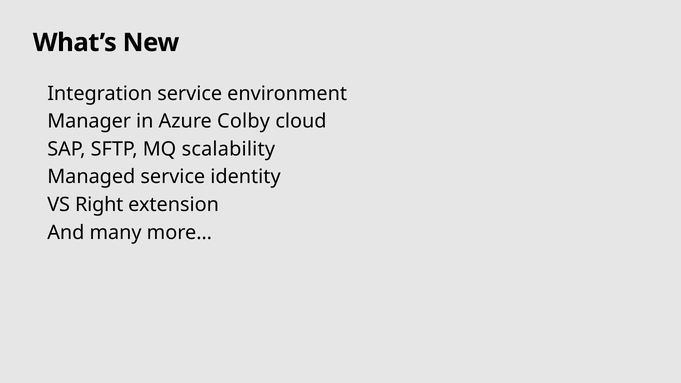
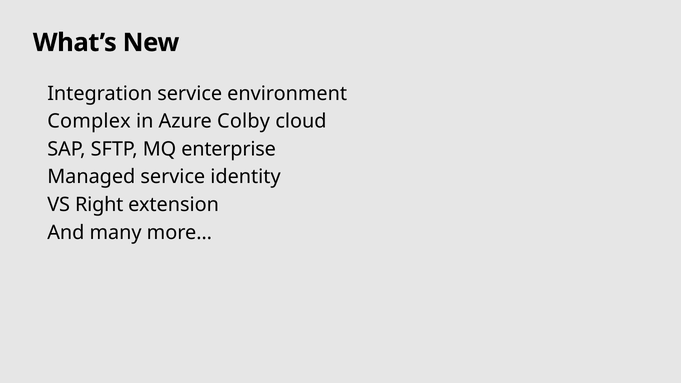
Manager: Manager -> Complex (89, 121)
scalability: scalability -> enterprise (229, 149)
